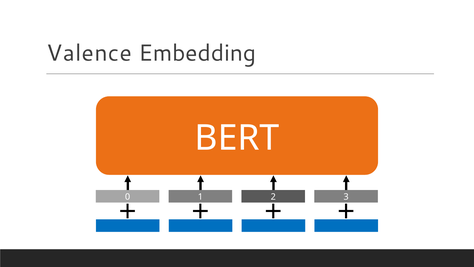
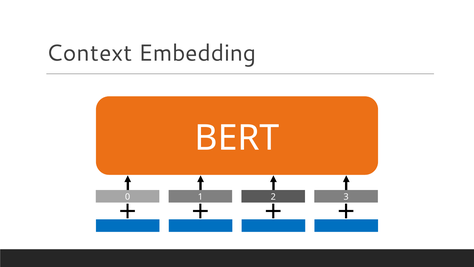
Valence: Valence -> Context (89, 53)
